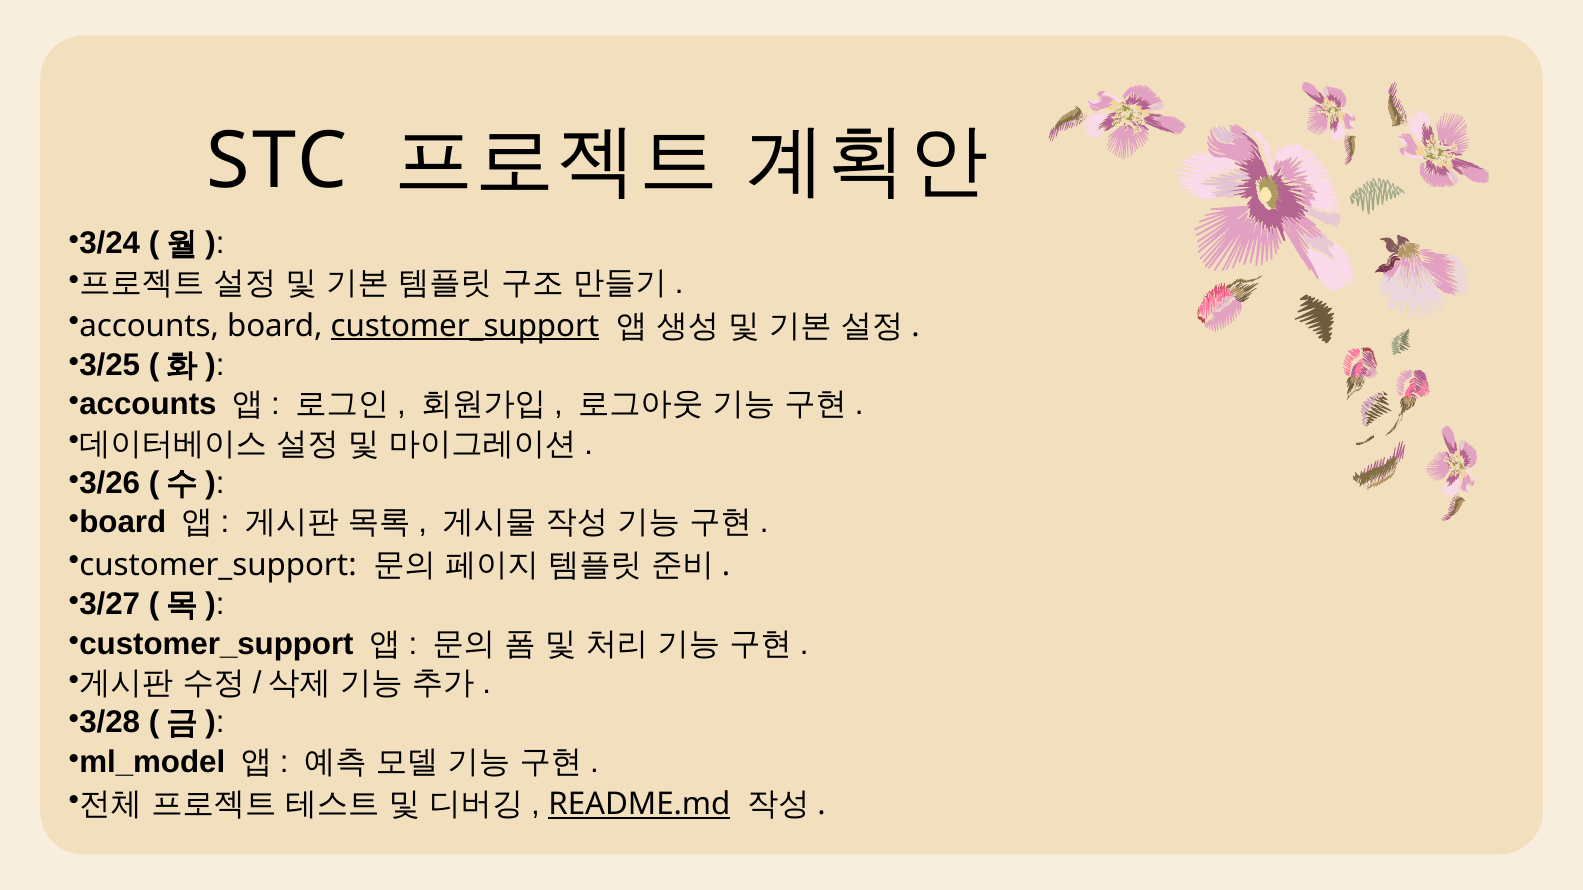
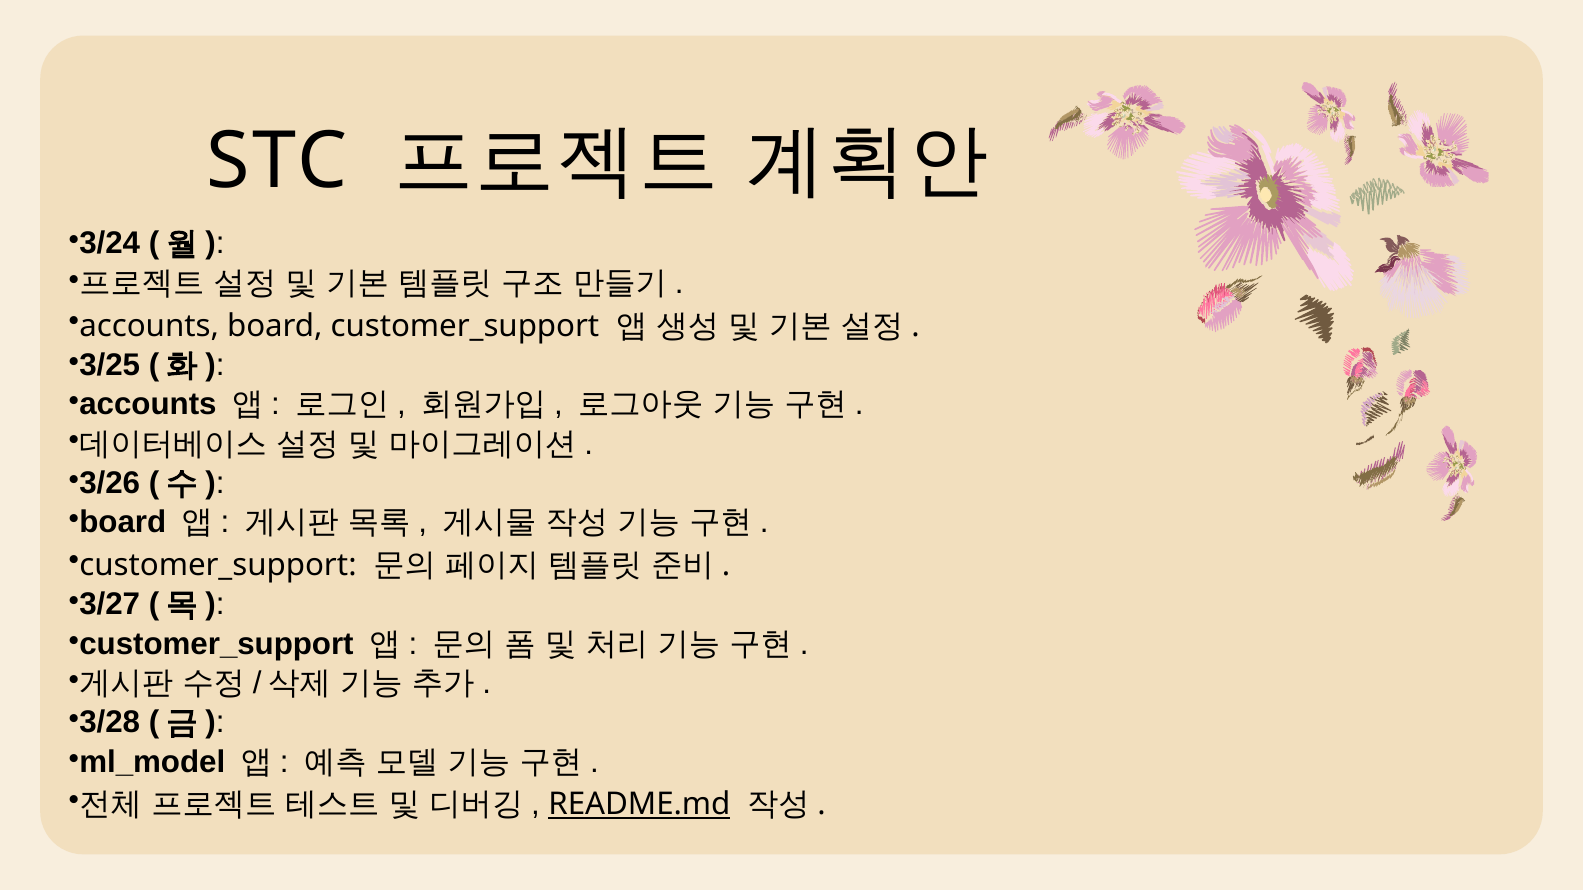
customer_support underline: present -> none (465, 326)
